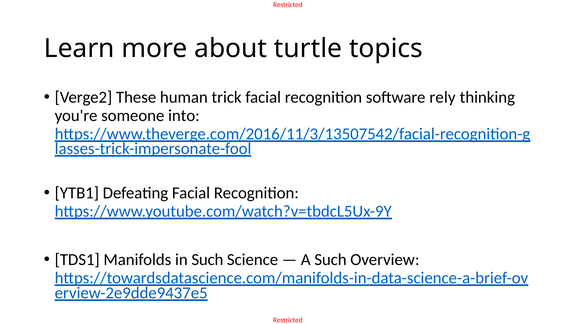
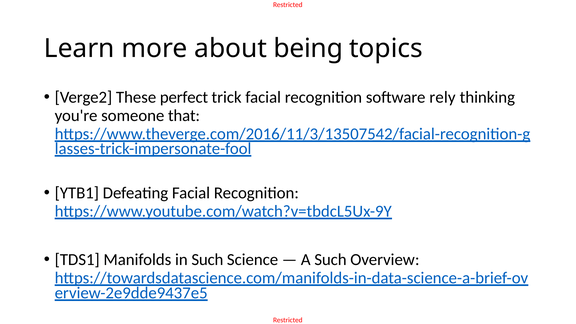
turtle: turtle -> being (308, 48)
human: human -> perfect (184, 97)
into: into -> that (184, 115)
